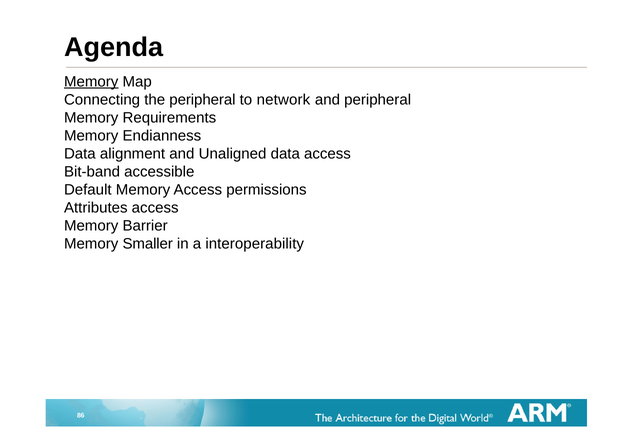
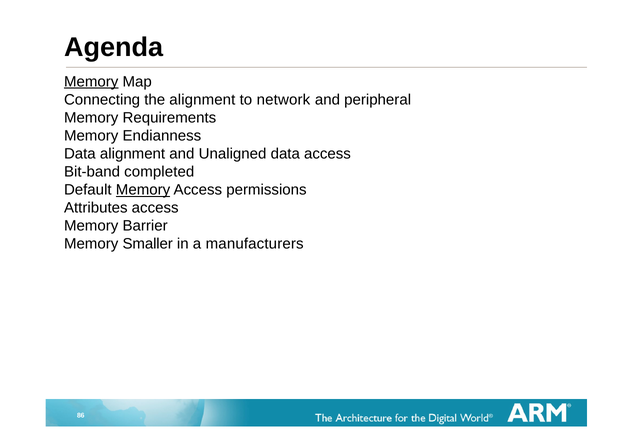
the peripheral: peripheral -> alignment (202, 100)
accessible: accessible -> completed (159, 172)
Memory underline: none -> present (143, 190)
interoperability: interoperability -> manufacturers (255, 244)
